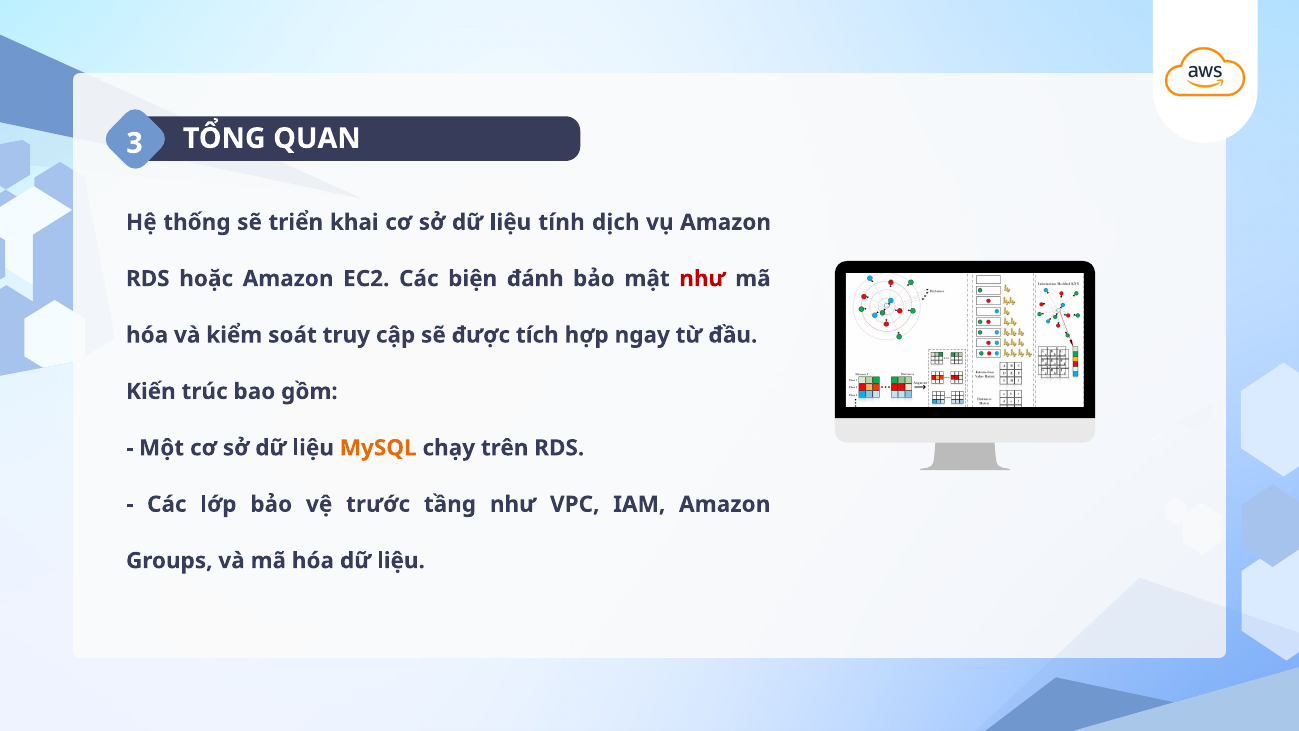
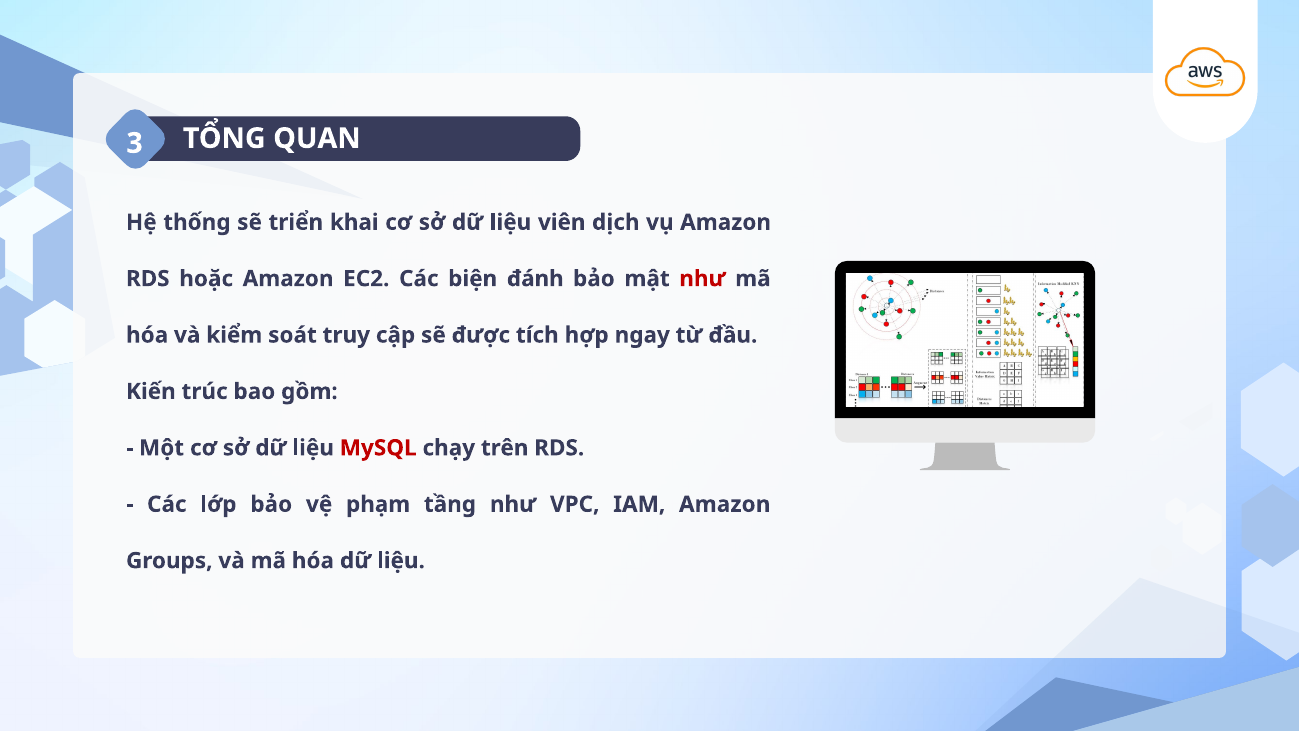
tính: tính -> viên (562, 222)
MySQL colour: orange -> red (378, 448)
trước: trước -> phạm (378, 504)
